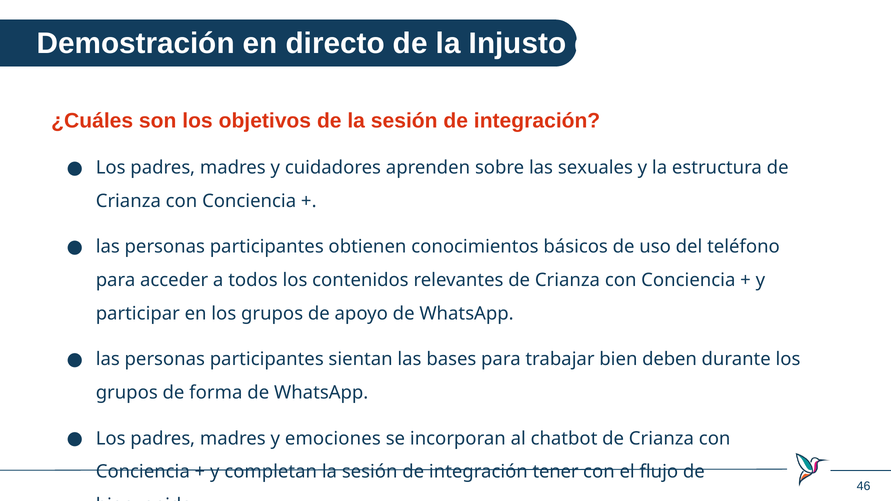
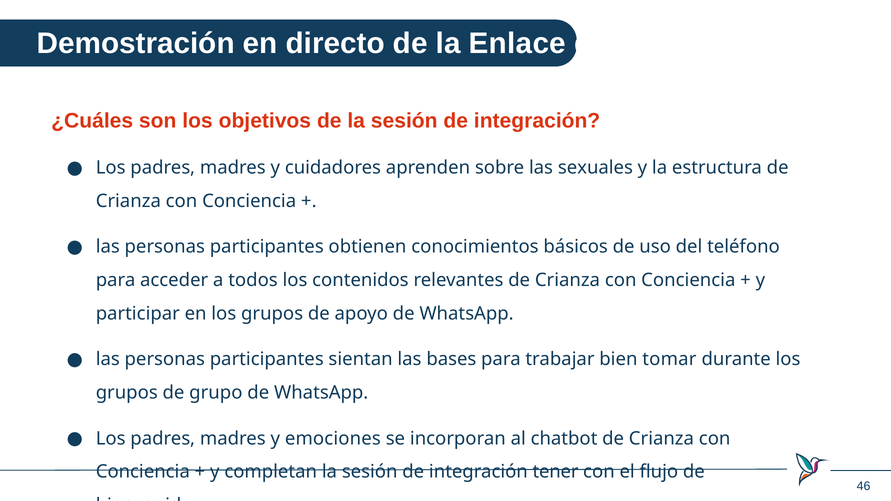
Injusto: Injusto -> Enlace (517, 44)
deben: deben -> tomar (669, 359)
forma: forma -> grupo (216, 393)
